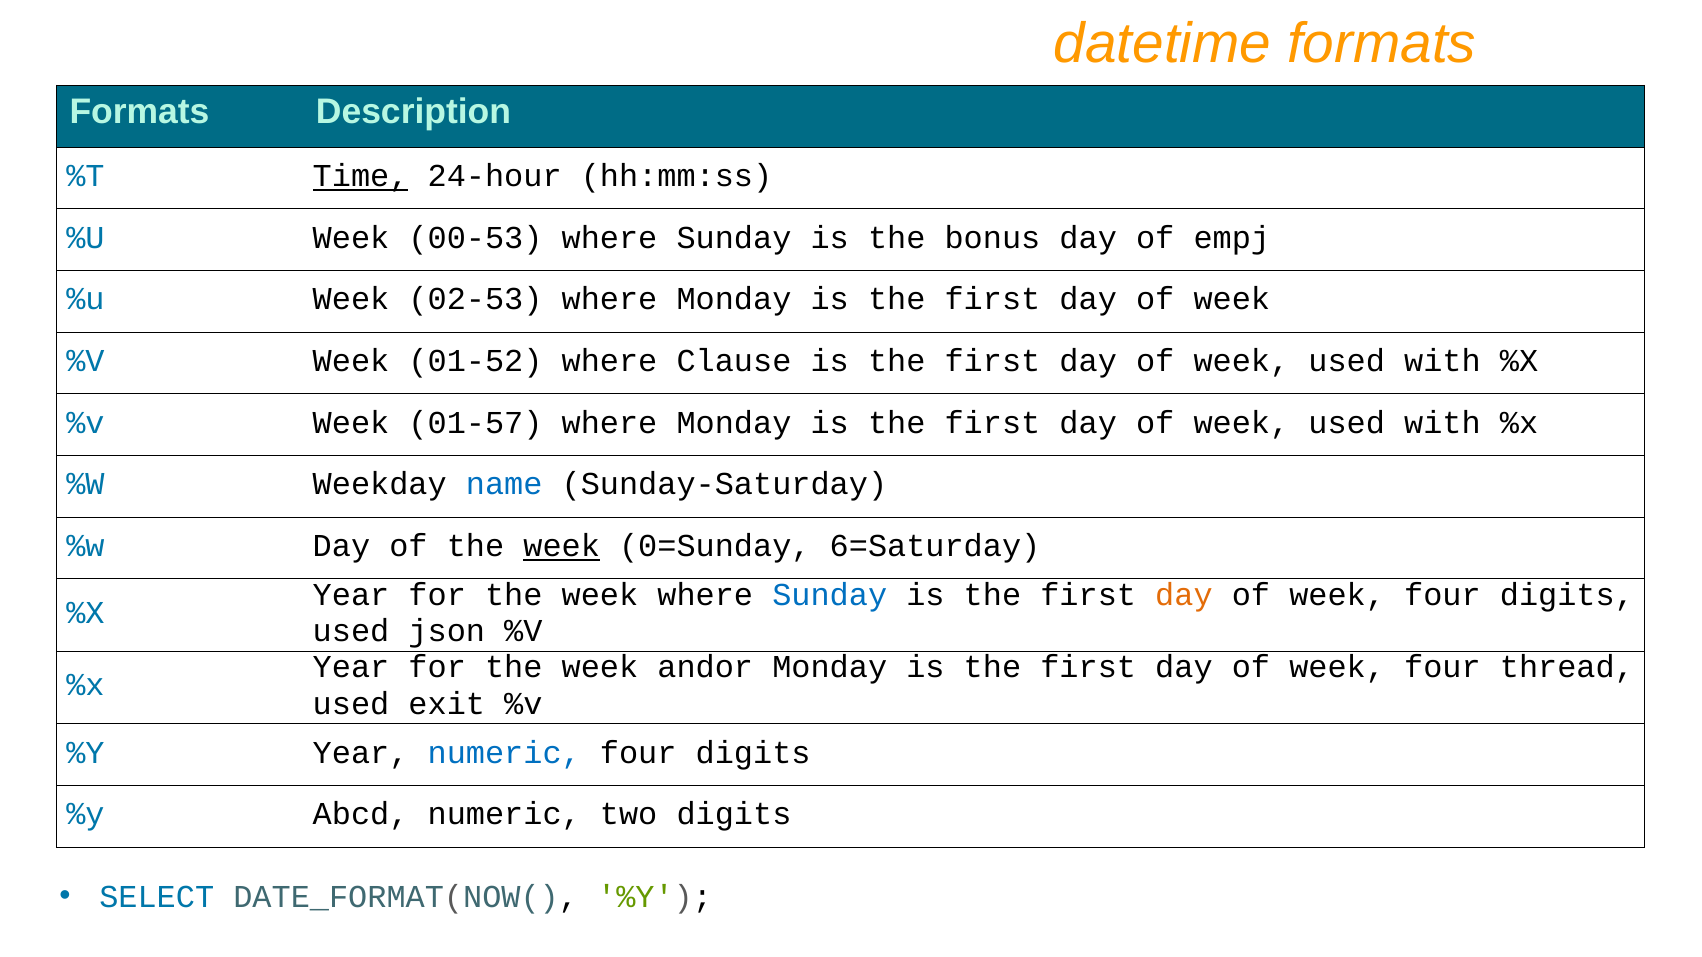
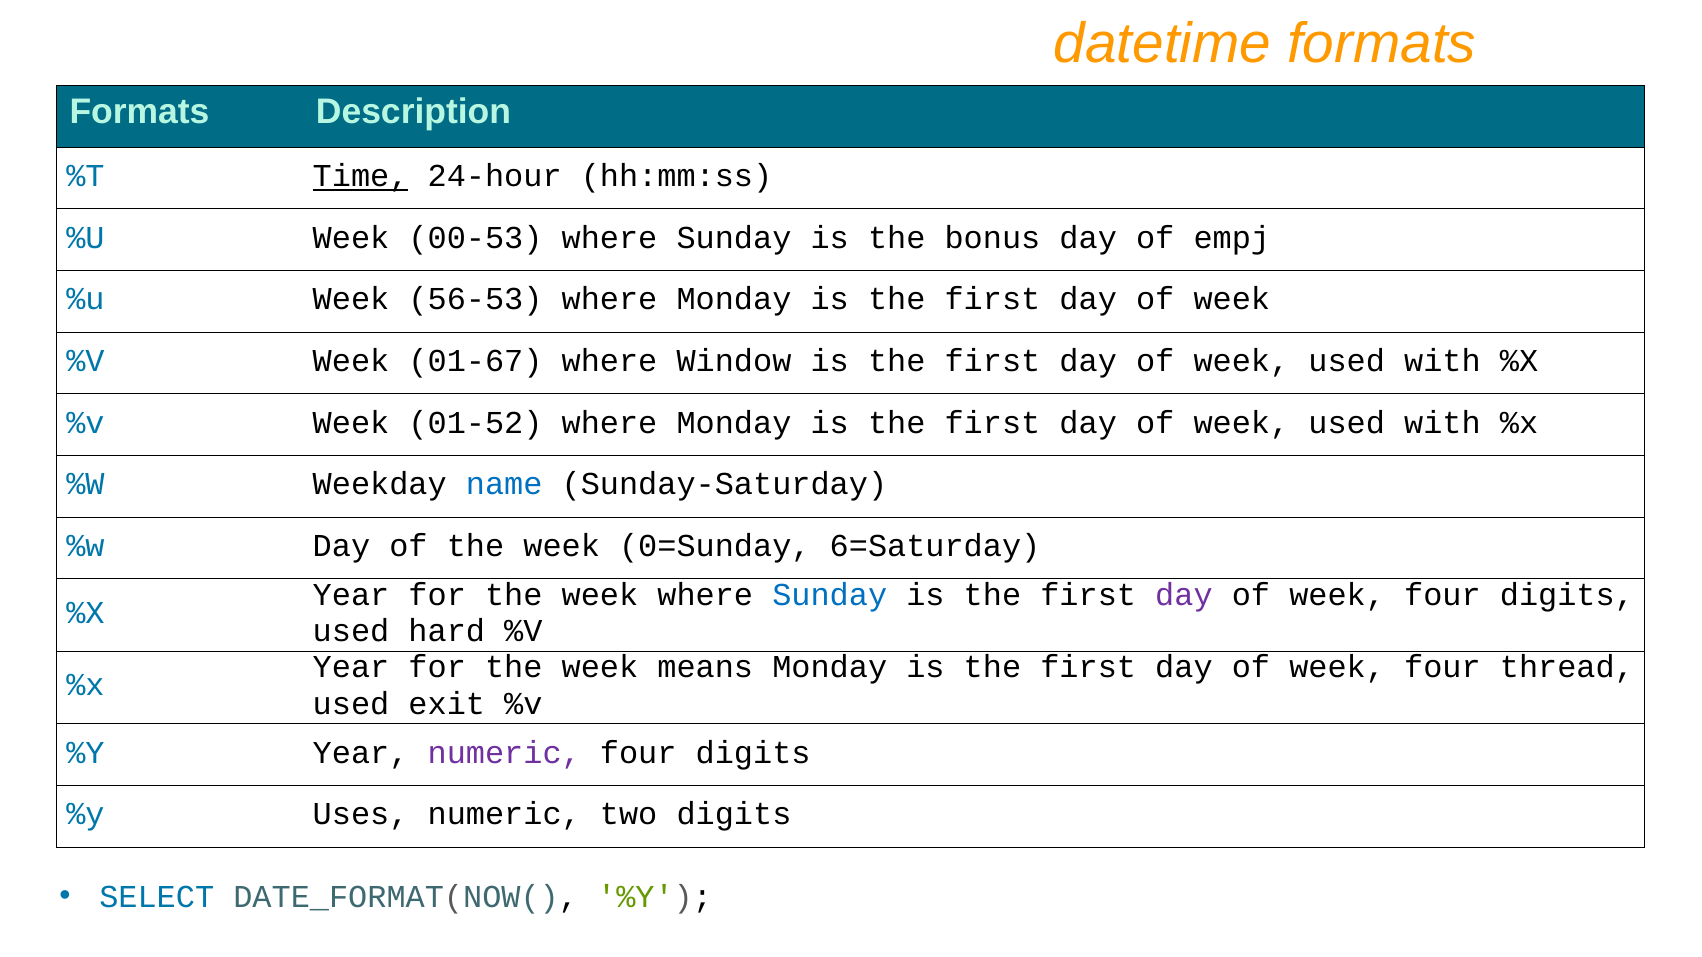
02-53: 02-53 -> 56-53 (475, 299)
01-52: 01-52 -> 01-67 (475, 361)
Clause: Clause -> Window (734, 361)
01-57: 01-57 -> 01-52 (475, 423)
week underline: present -> none (562, 546)
day colour: orange -> purple (1184, 595)
json: json -> hard (447, 631)
andor: andor -> means (705, 668)
numeric colour: blue -> purple (504, 753)
Abcd: Abcd -> Uses (361, 815)
